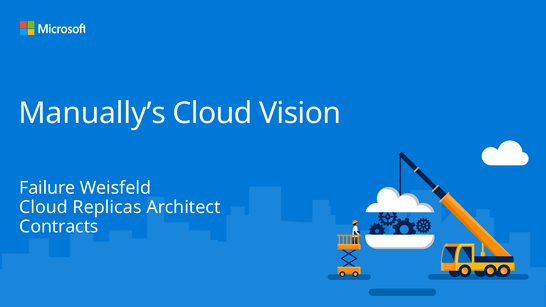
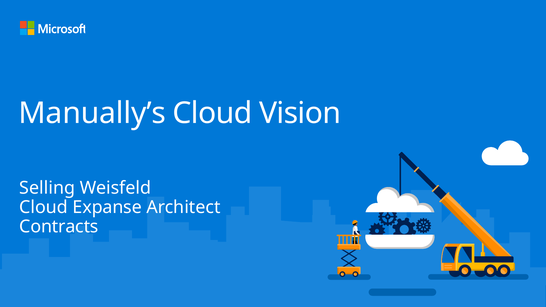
Failure: Failure -> Selling (47, 188)
Replicas: Replicas -> Expanse (107, 207)
